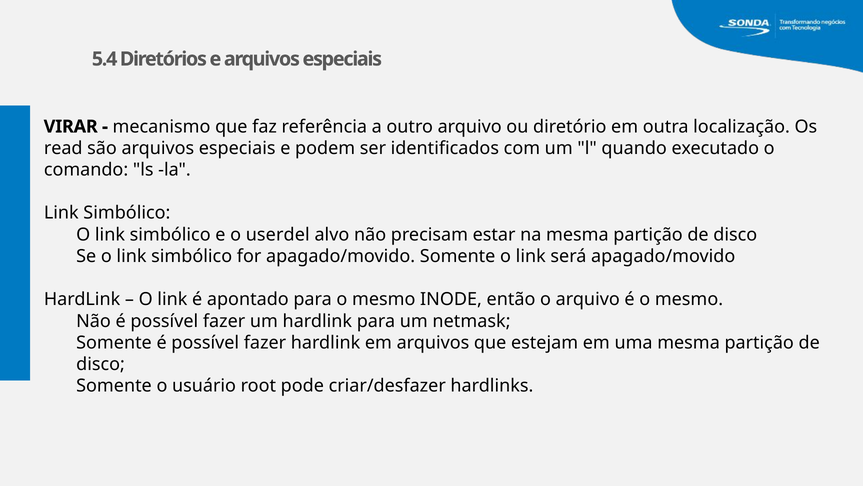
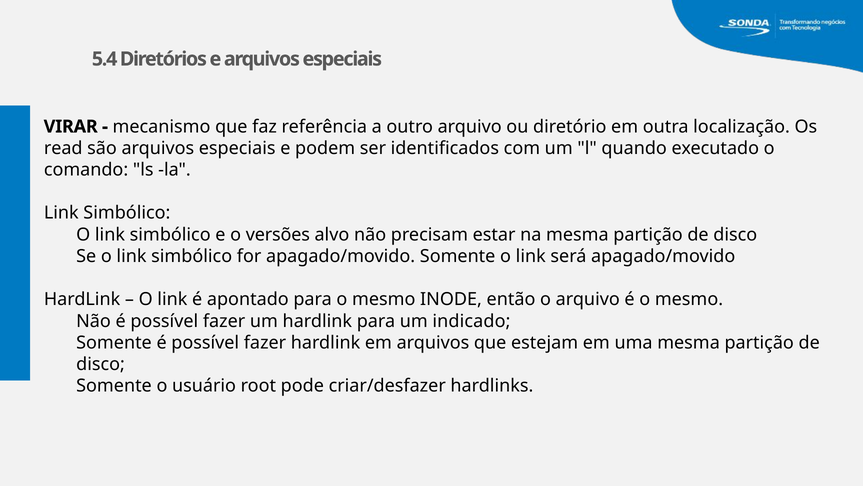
userdel: userdel -> versões (278, 234)
netmask: netmask -> indicado (471, 321)
